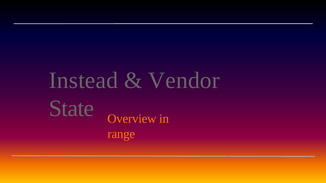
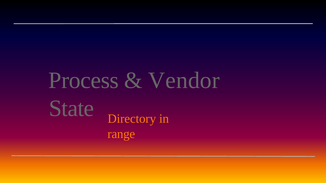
Instead: Instead -> Process (84, 80)
Overview: Overview -> Directory (132, 119)
